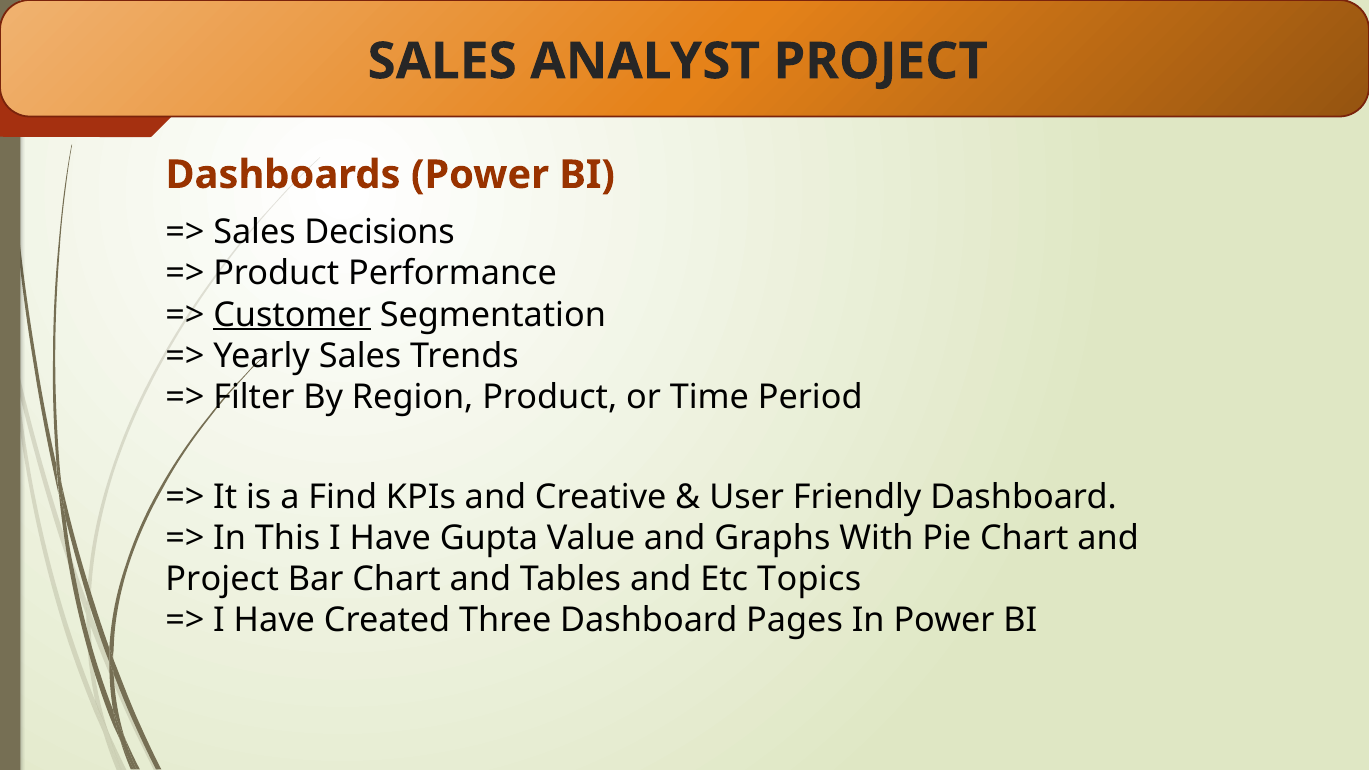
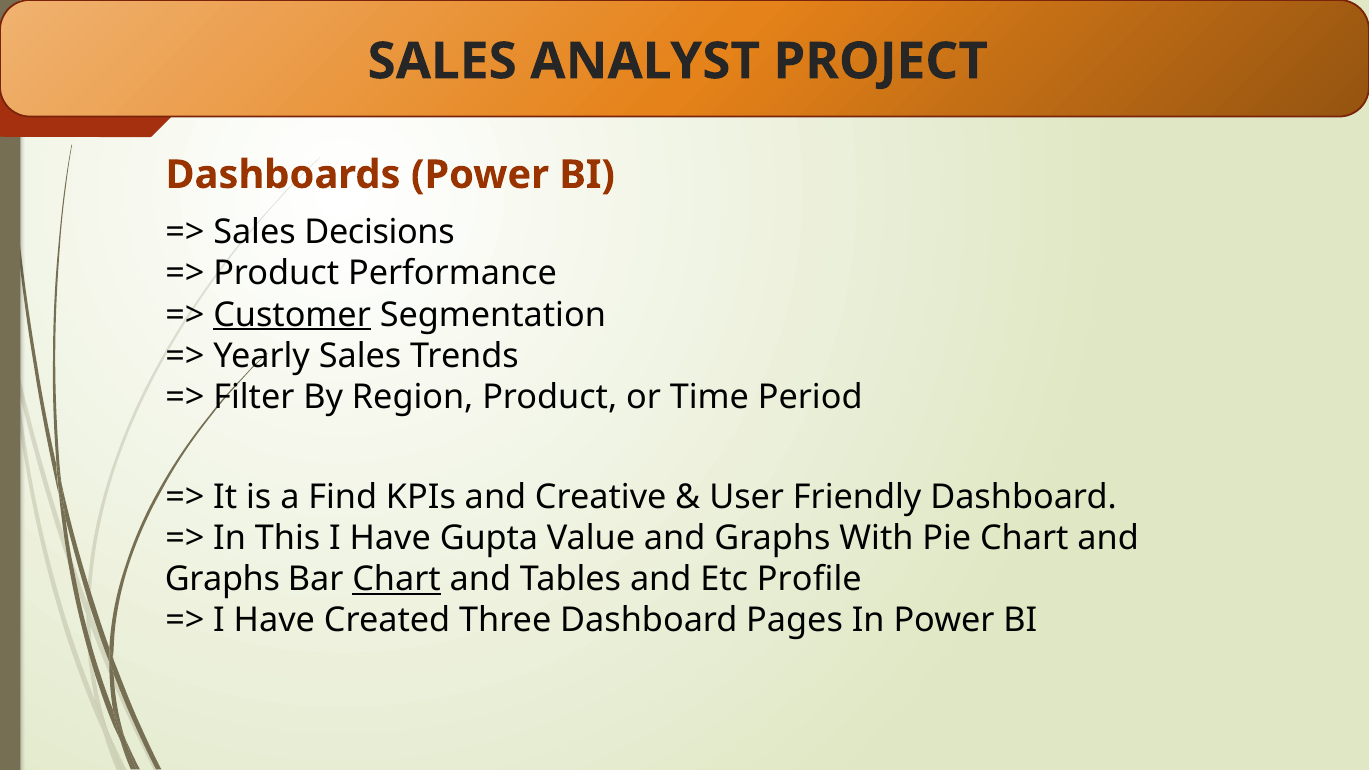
Project: Project -> Graphs (222, 579)
Chart underline: none -> present (397, 579)
Topics: Topics -> Profile (809, 579)
